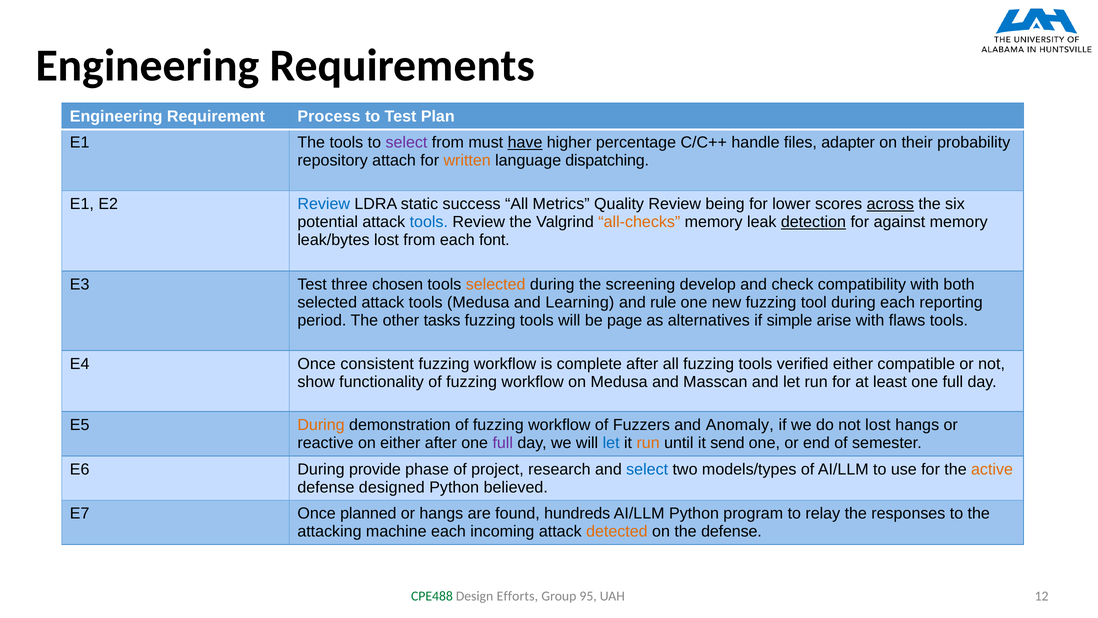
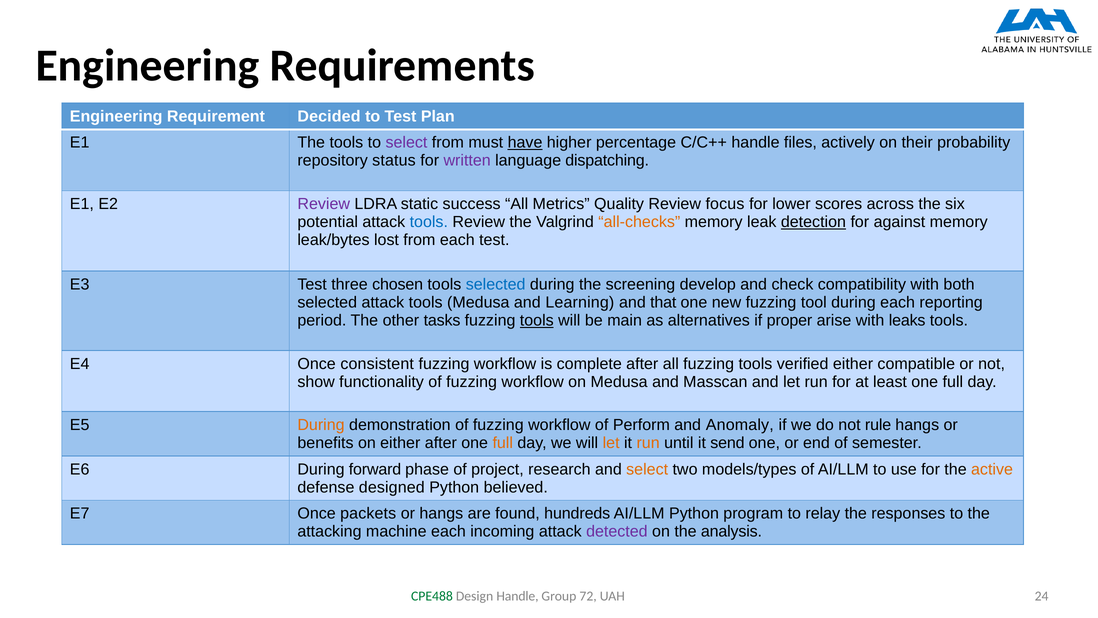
Process: Process -> Decided (329, 116)
adapter: adapter -> actively (848, 143)
attach: attach -> status (394, 161)
written colour: orange -> purple (467, 161)
Review colour: blue -> purple (324, 204)
being: being -> focus (725, 204)
across underline: present -> none (890, 204)
each font: font -> test (494, 240)
selected colour: orange -> blue (496, 284)
rule: rule -> that (663, 302)
tools underline: none -> present (537, 320)
page: page -> main (625, 320)
simple: simple -> proper (790, 320)
flaws: flaws -> leaks (907, 320)
Fuzzers: Fuzzers -> Perform (641, 425)
not lost: lost -> rule (878, 425)
reactive: reactive -> benefits (325, 443)
full colour: purple -> orange (503, 443)
let colour: blue -> orange (611, 443)
provide: provide -> forward (375, 469)
select colour: blue -> orange (647, 469)
planned: planned -> packets (368, 513)
detected colour: orange -> purple (617, 531)
the defense: defense -> analysis (731, 531)
Design Efforts: Efforts -> Handle (518, 596)
95: 95 -> 72 (588, 596)
12: 12 -> 24 (1042, 596)
